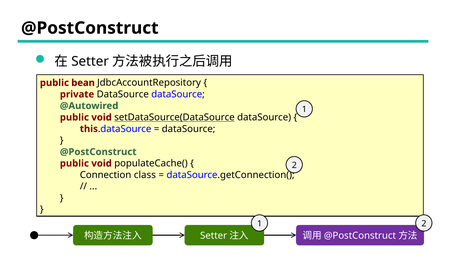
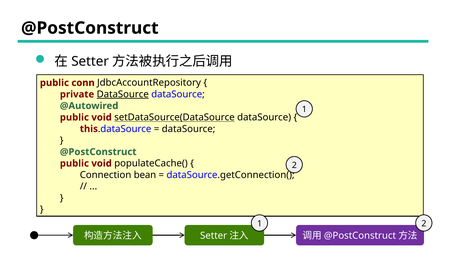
bean: bean -> conn (83, 83)
DataSource underline: none -> present (123, 94)
class: class -> bean (145, 175)
